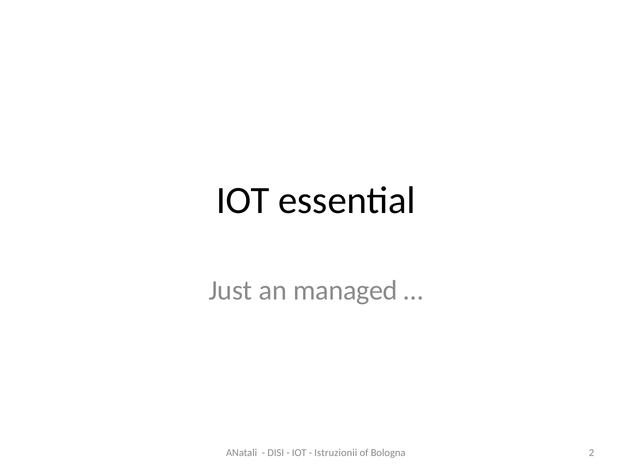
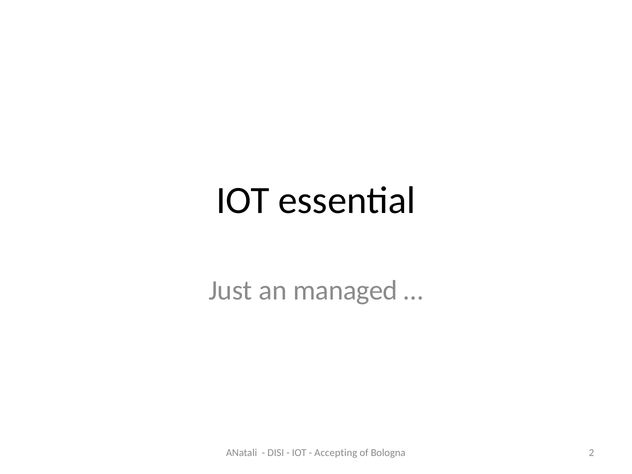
Istruzionii: Istruzionii -> Accepting (336, 453)
